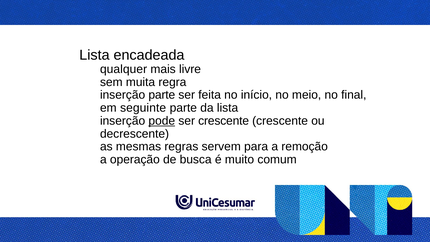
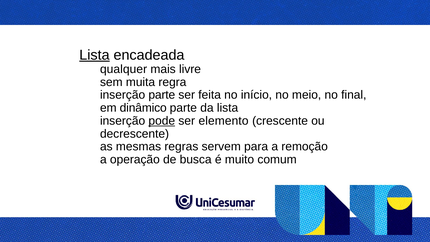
Lista underline: none -> present (94, 55)
seguinte: seguinte -> dinâmico (143, 108)
ser crescente: crescente -> elemento (223, 121)
